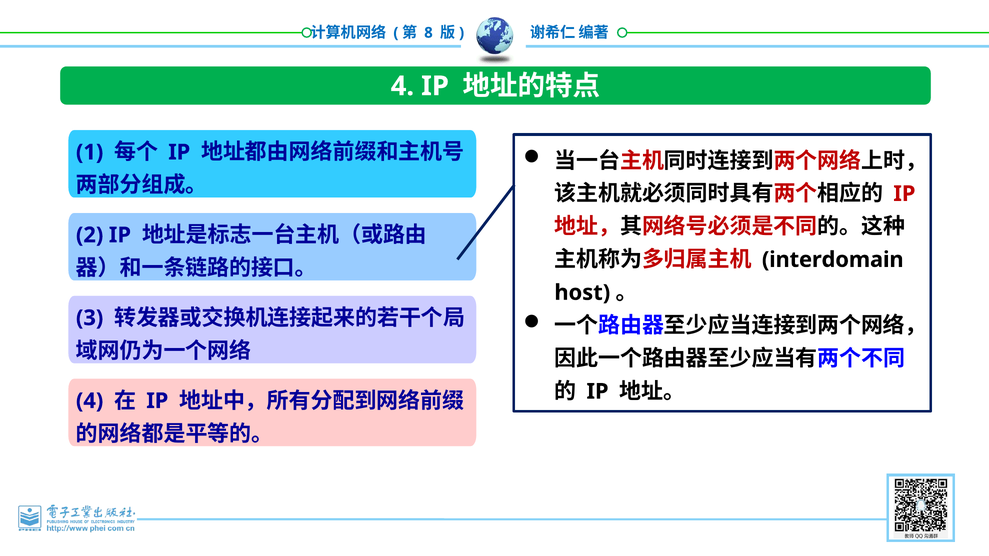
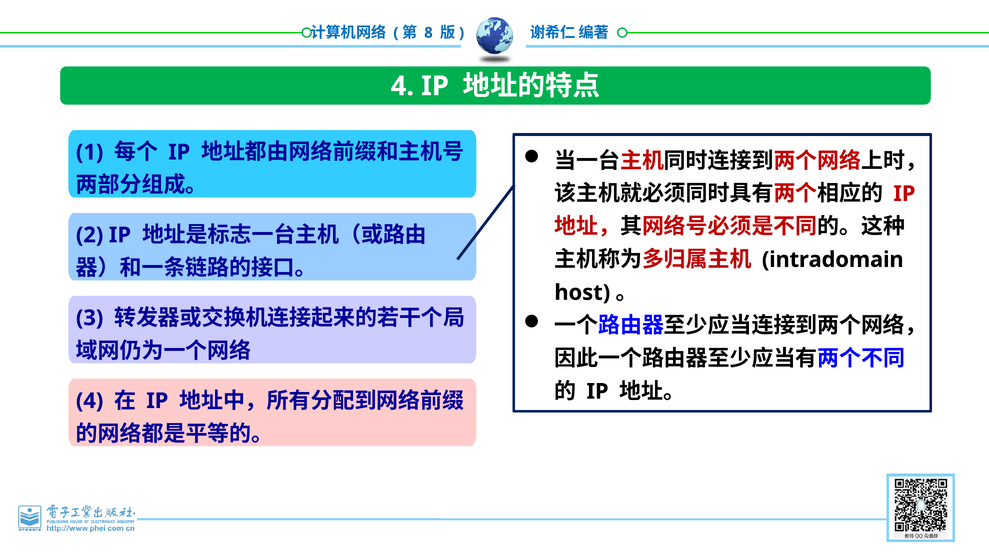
interdomain: interdomain -> intradomain (833, 260)
